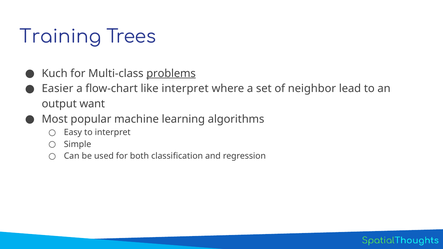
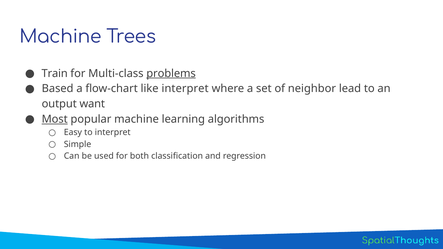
Training: Training -> Machine (60, 37)
Kuch: Kuch -> Train (55, 73)
Easier: Easier -> Based (58, 89)
Most underline: none -> present (55, 119)
